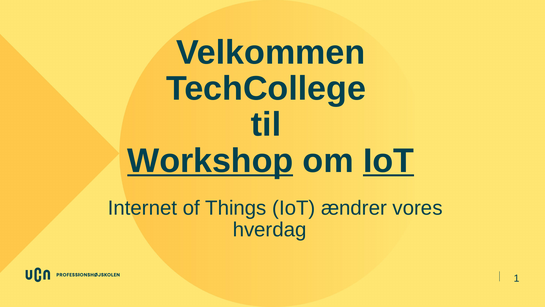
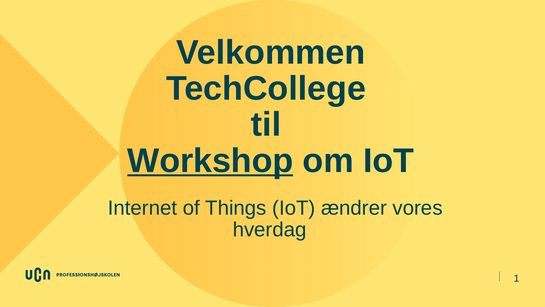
IoT underline: present -> none (389, 161)
